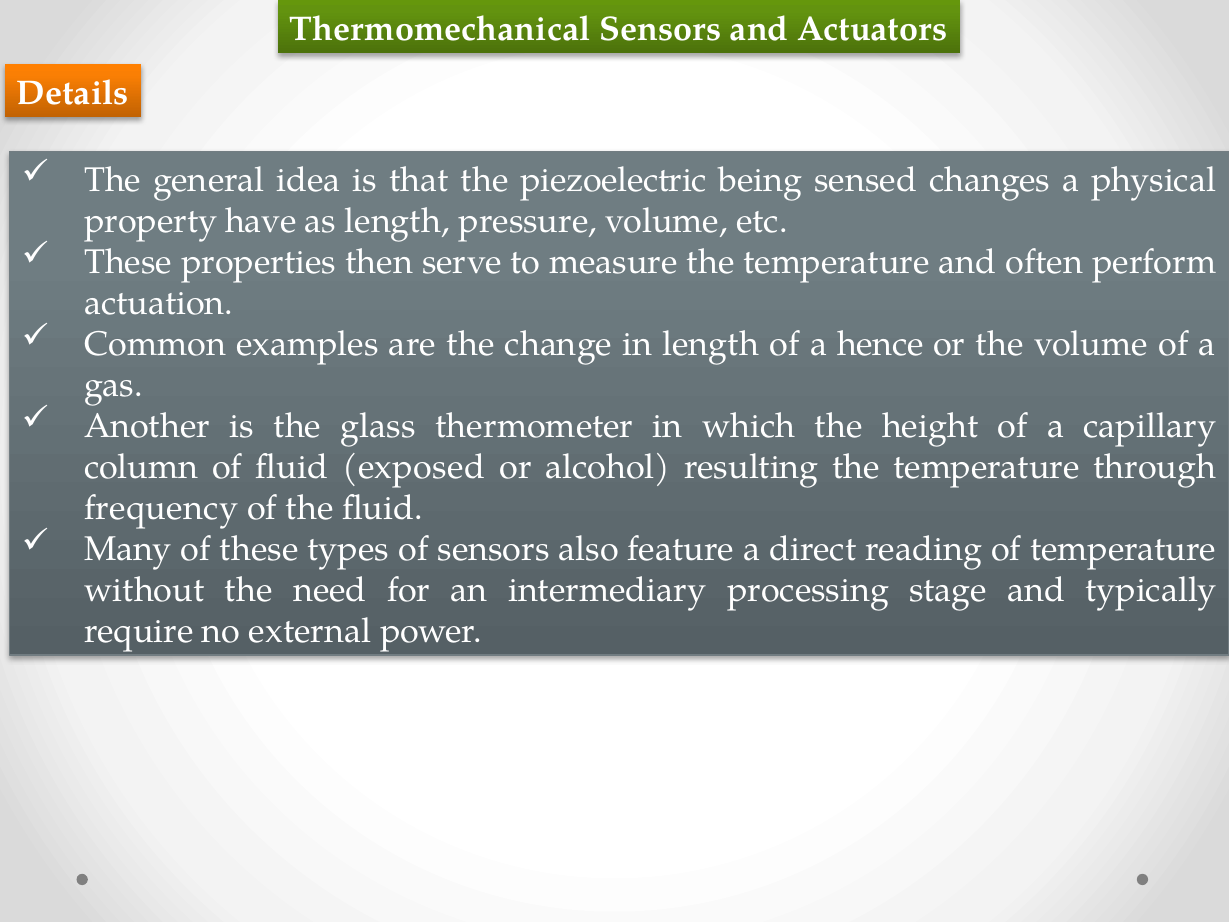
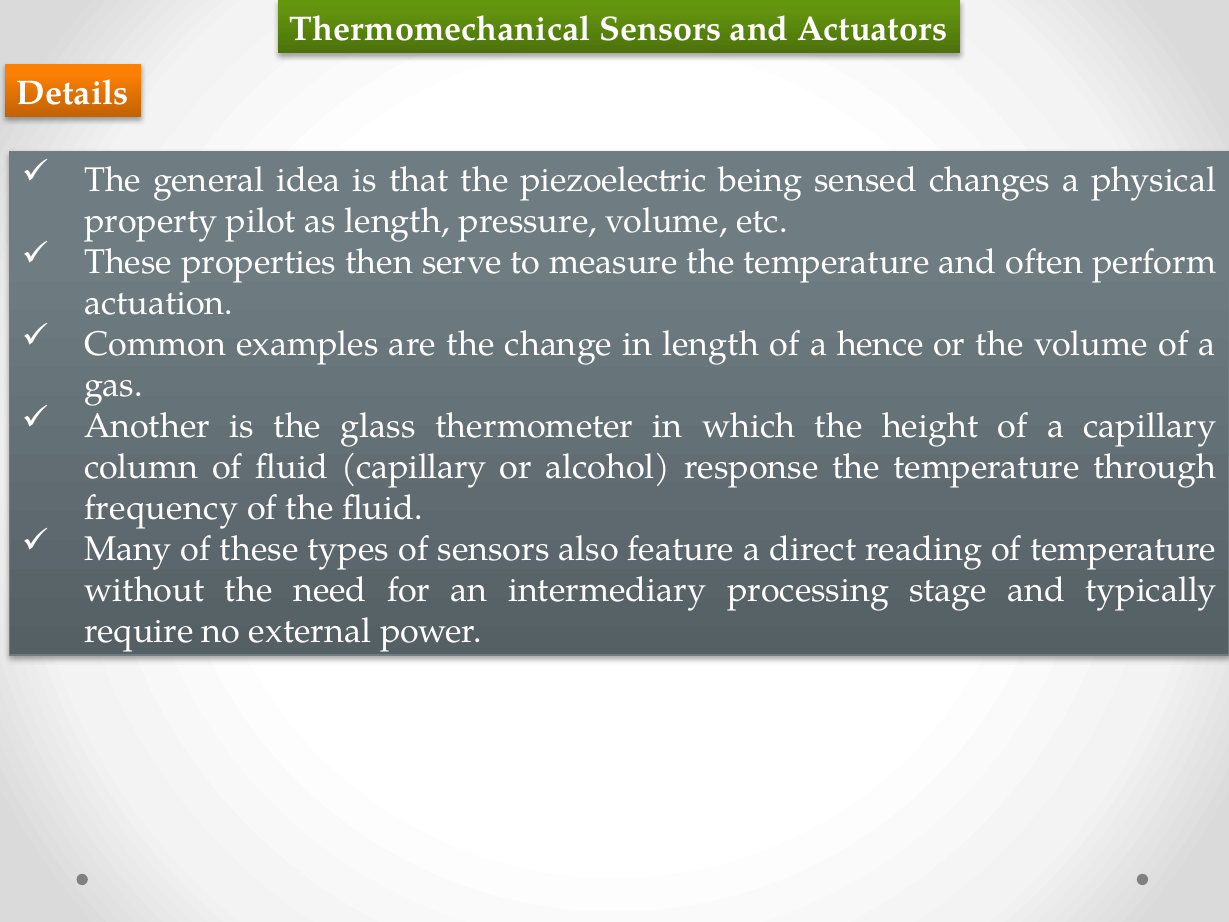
have: have -> pilot (261, 221)
fluid exposed: exposed -> capillary (414, 467)
resulting: resulting -> response (751, 467)
